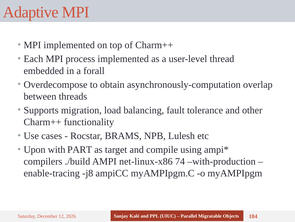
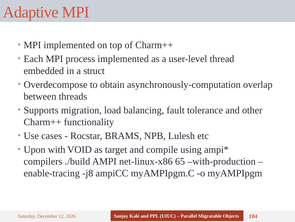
forall: forall -> struct (94, 71)
PART: PART -> VOID (80, 149)
74: 74 -> 65 (180, 161)
